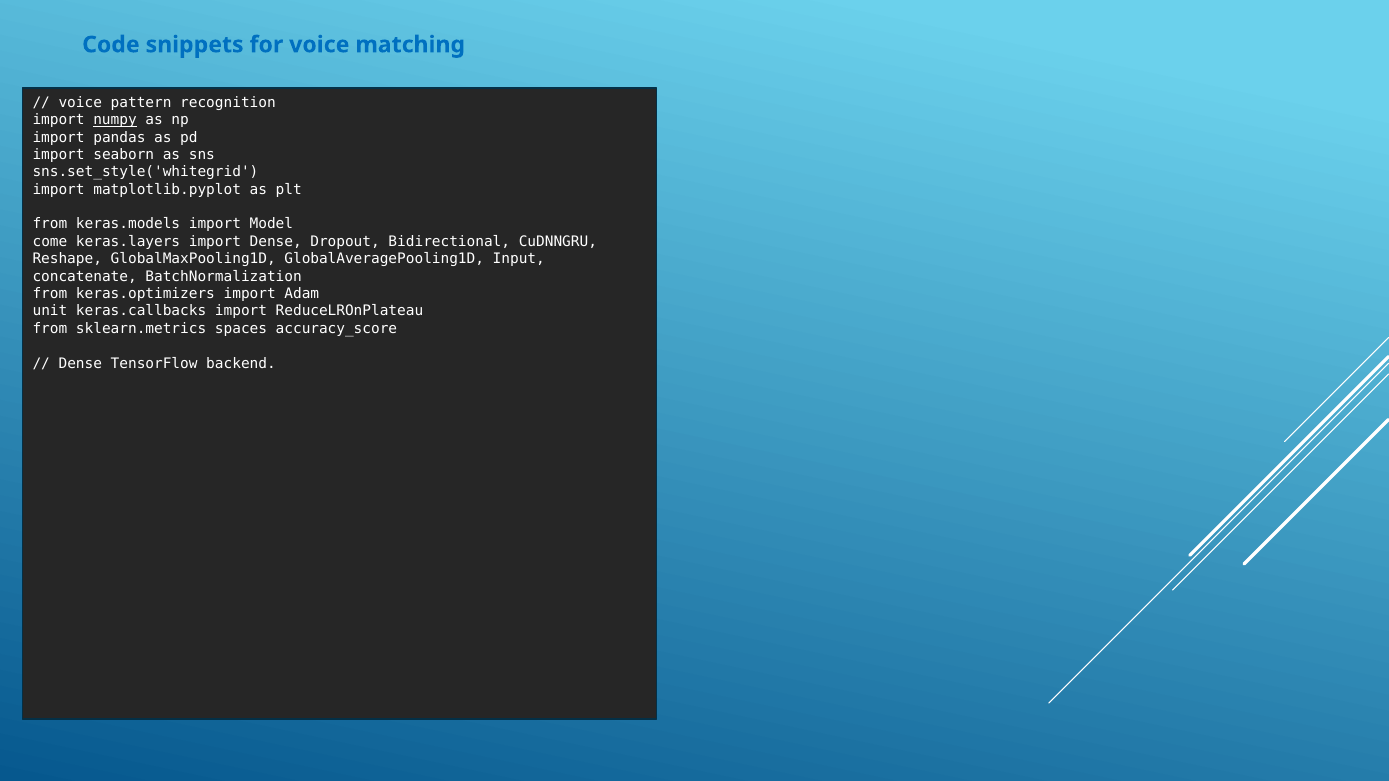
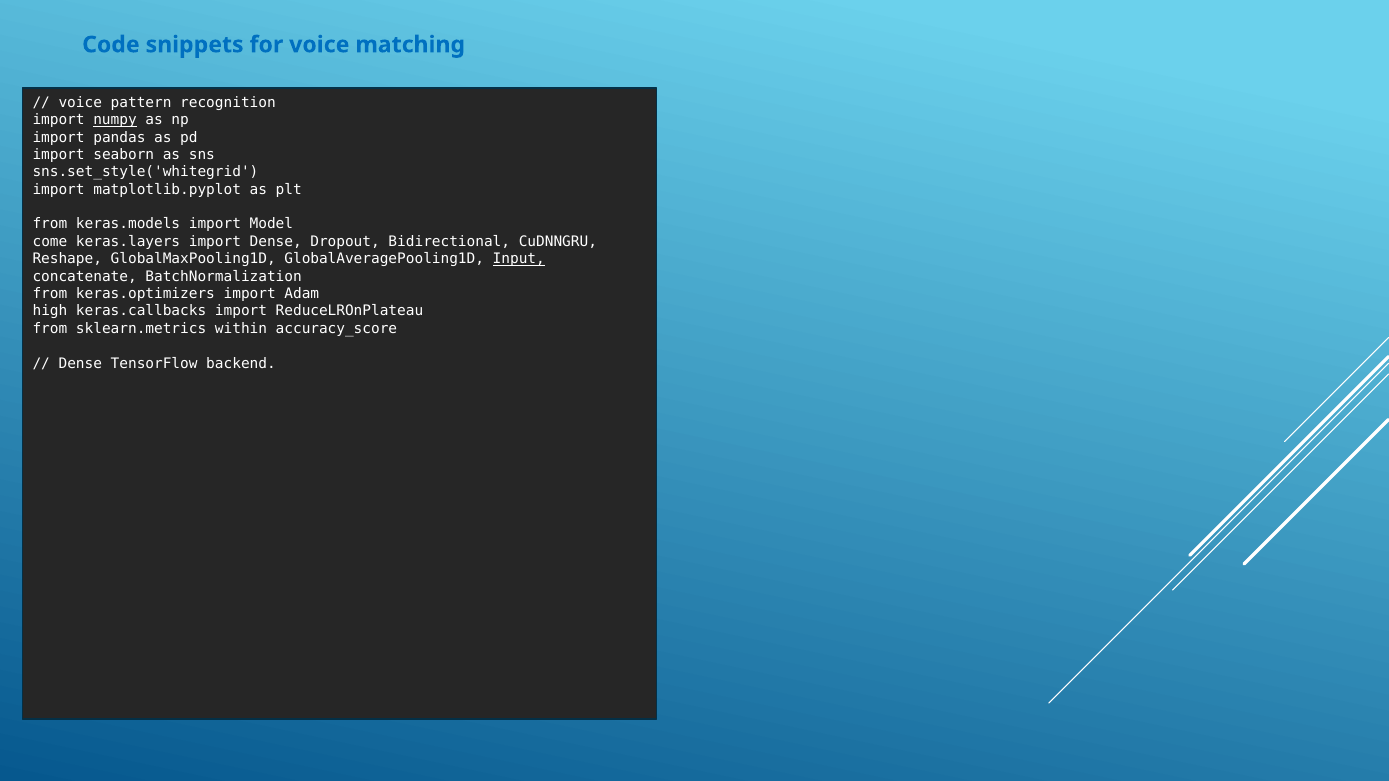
Input underline: none -> present (519, 259)
unit: unit -> high (50, 311)
spaces: spaces -> within (241, 329)
